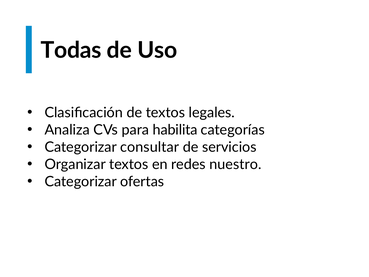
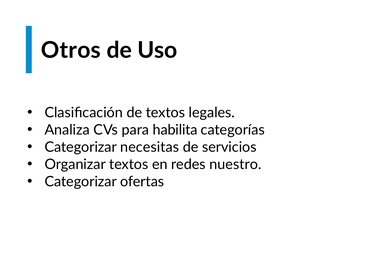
Todas: Todas -> Otros (71, 50)
consultar: consultar -> necesitas (150, 147)
